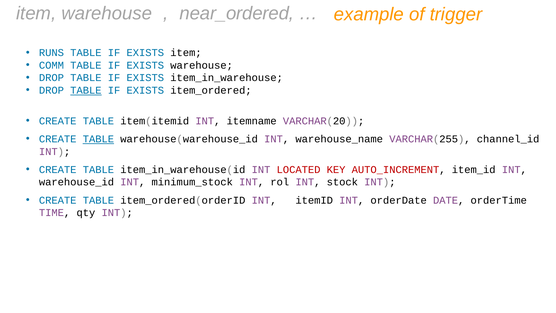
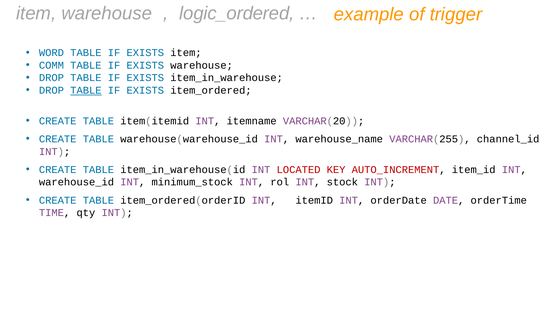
near_ordered: near_ordered -> logic_ordered (237, 13)
RUNS: RUNS -> WORD (51, 53)
TABLE underline: present -> none (98, 139)
